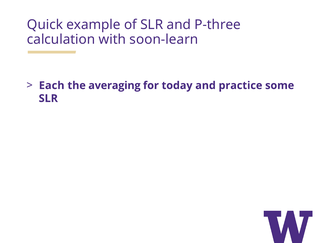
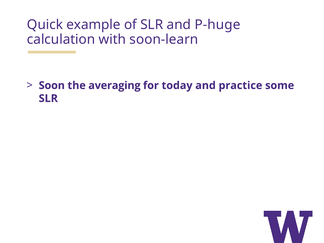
P-three: P-three -> P-huge (218, 25)
Each: Each -> Soon (52, 85)
